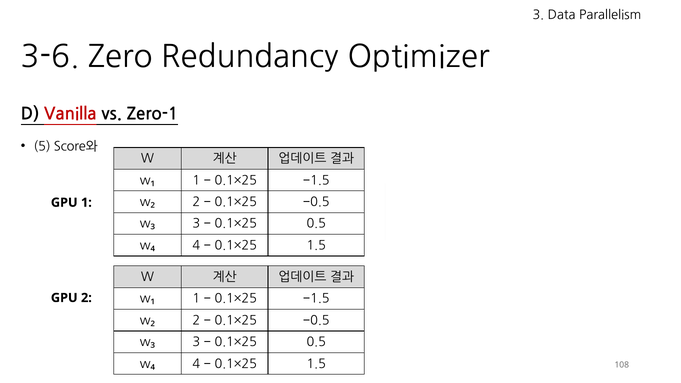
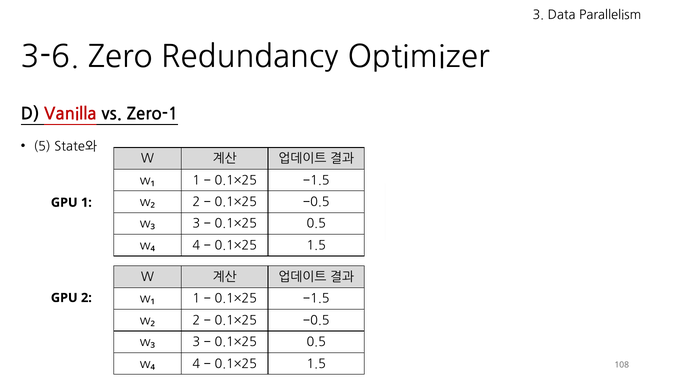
Score와: Score와 -> State와 (76, 146)
